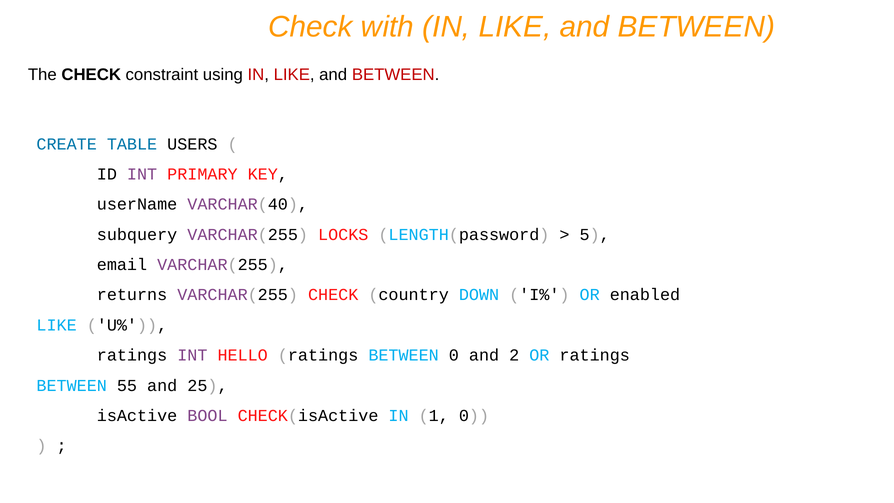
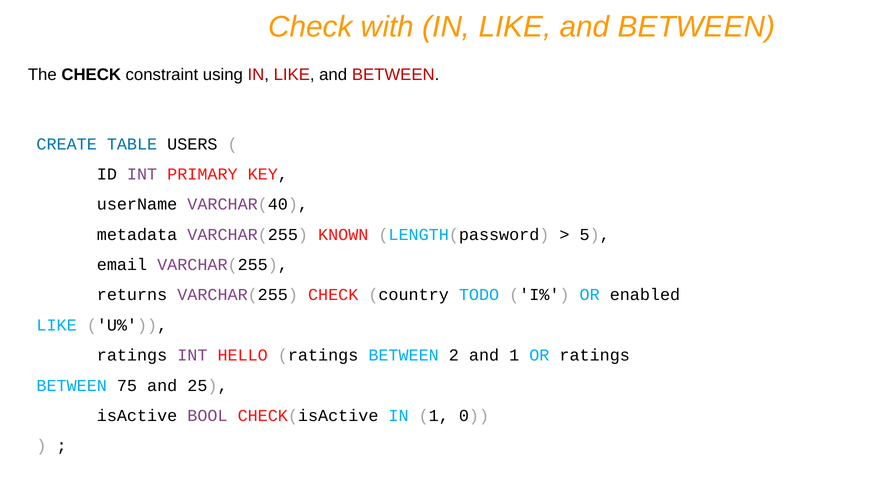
subquery: subquery -> metadata (137, 235)
LOCKS: LOCKS -> KNOWN (343, 235)
DOWN: DOWN -> TODO (479, 295)
BETWEEN 0: 0 -> 2 (454, 355)
and 2: 2 -> 1 (514, 355)
55: 55 -> 75 (127, 385)
